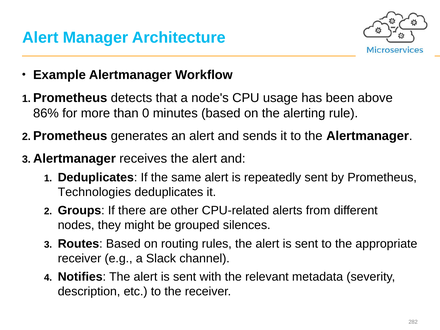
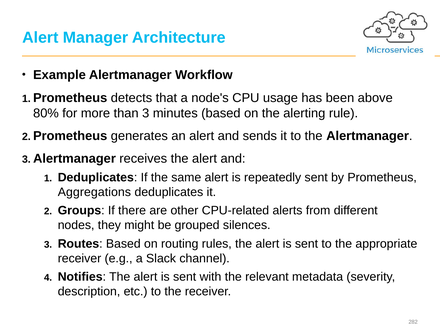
86%: 86% -> 80% (46, 113)
than 0: 0 -> 3 (146, 113)
Technologies: Technologies -> Aggregations (94, 192)
